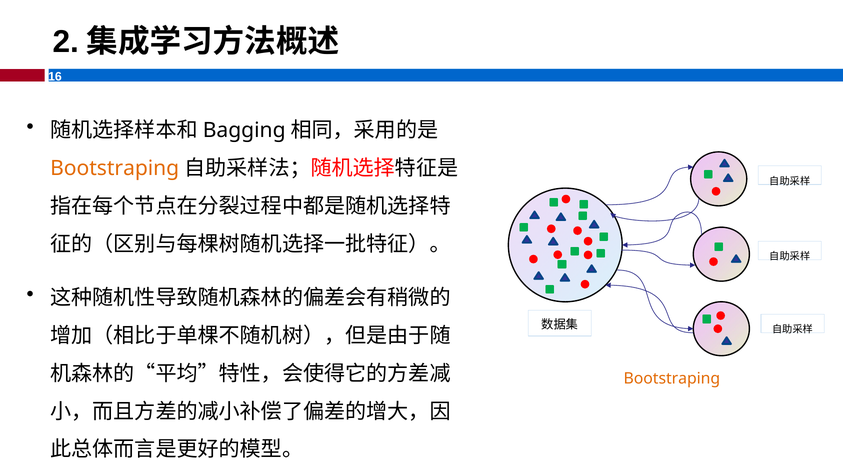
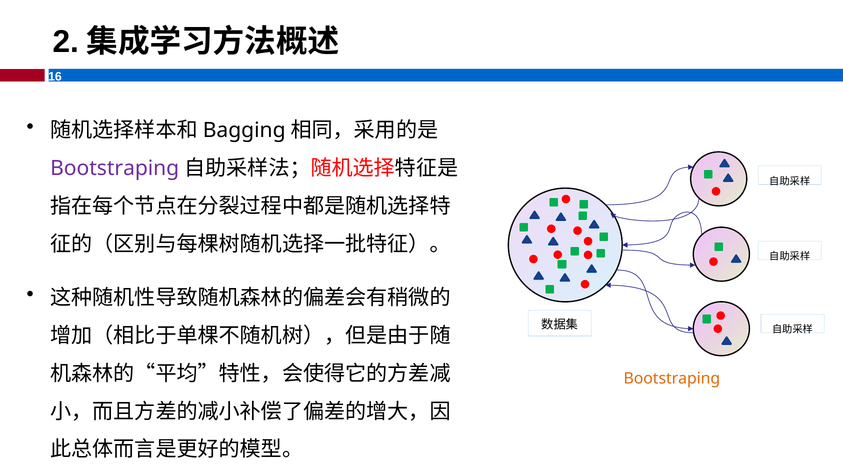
Bootstraping colour: orange -> purple (115, 168)
